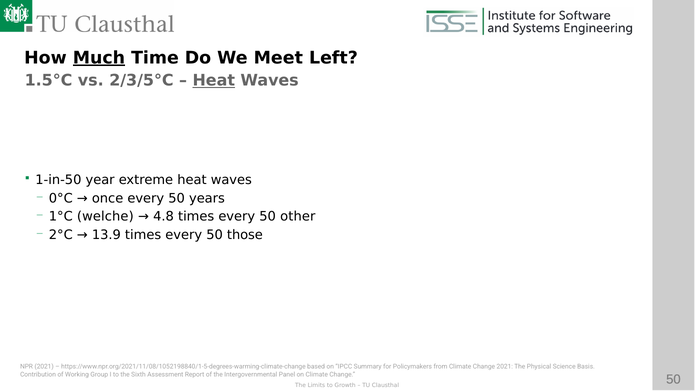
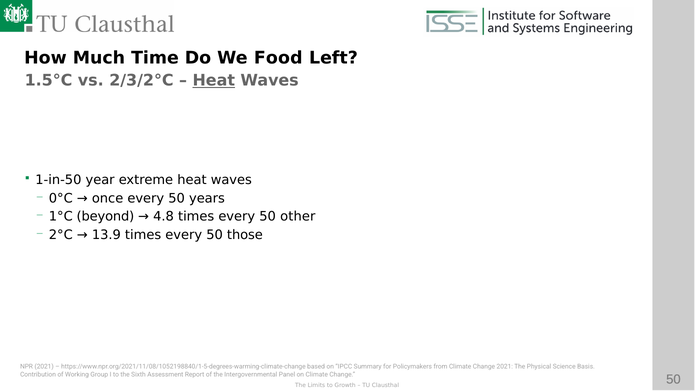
Much underline: present -> none (99, 58)
Meet: Meet -> Food (278, 58)
2/3/5°C: 2/3/5°C -> 2/3/2°C (141, 80)
welche: welche -> beyond (105, 216)
